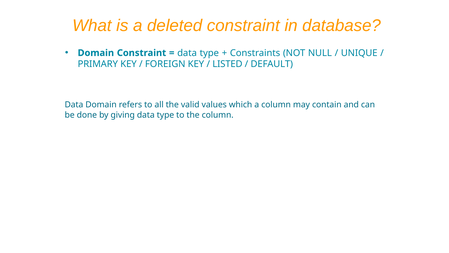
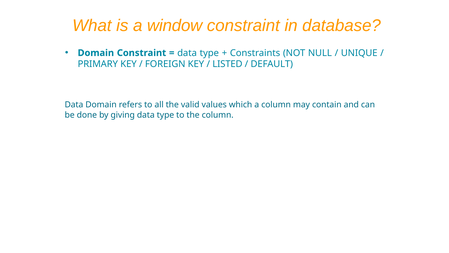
deleted: deleted -> window (175, 26)
